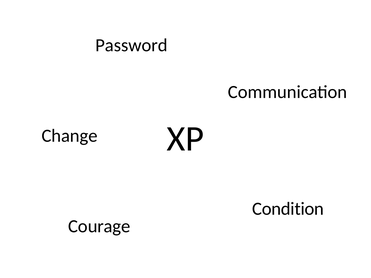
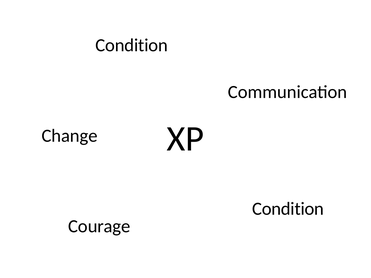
Password: Password -> Condition (132, 45)
